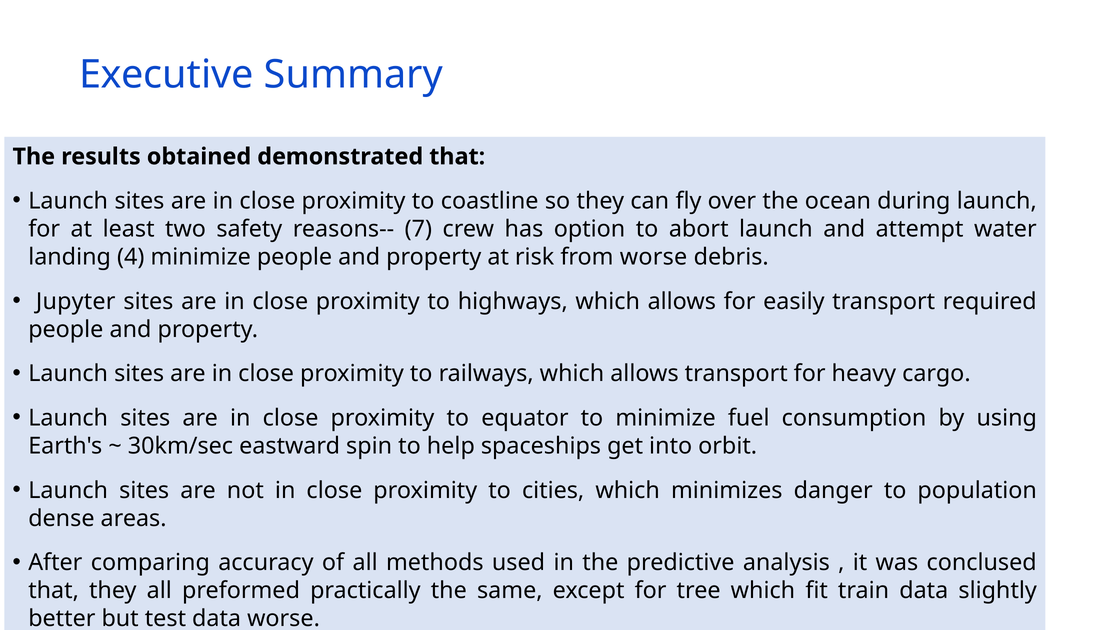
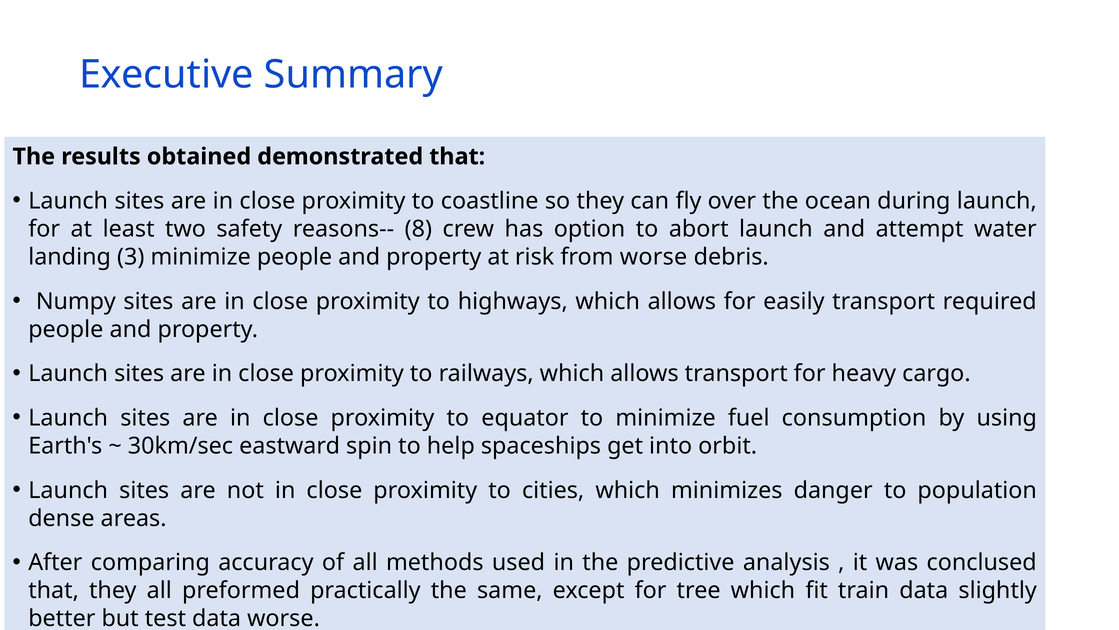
7: 7 -> 8 (418, 229)
landing 4: 4 -> 3 (131, 257)
Jupyter: Jupyter -> Numpy (76, 301)
